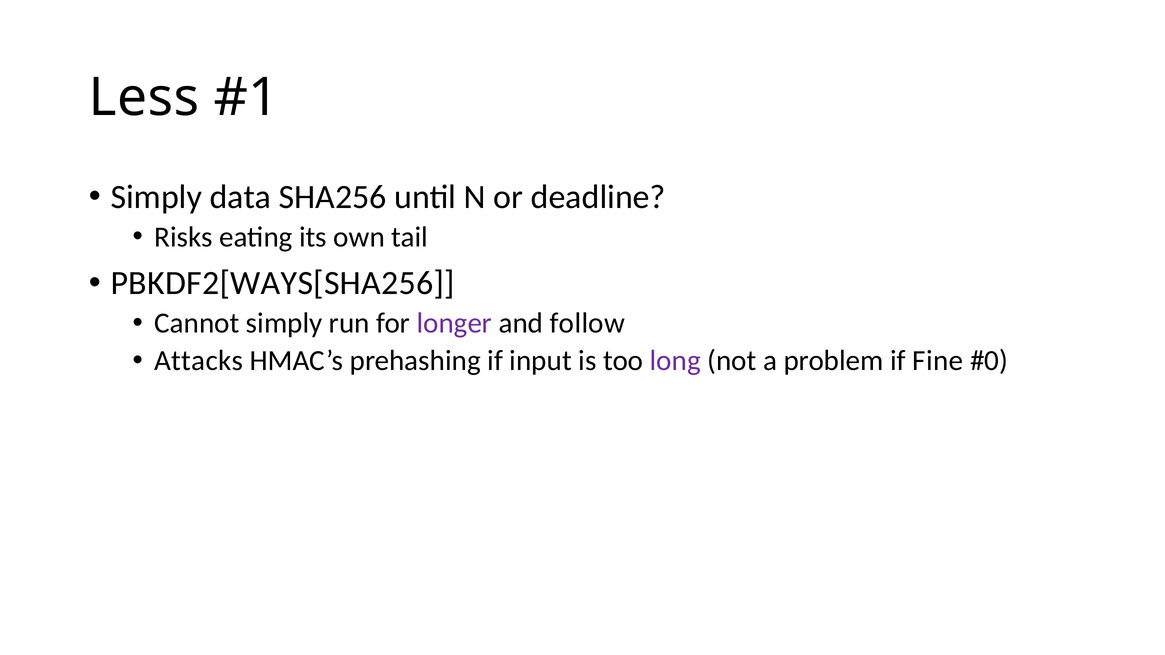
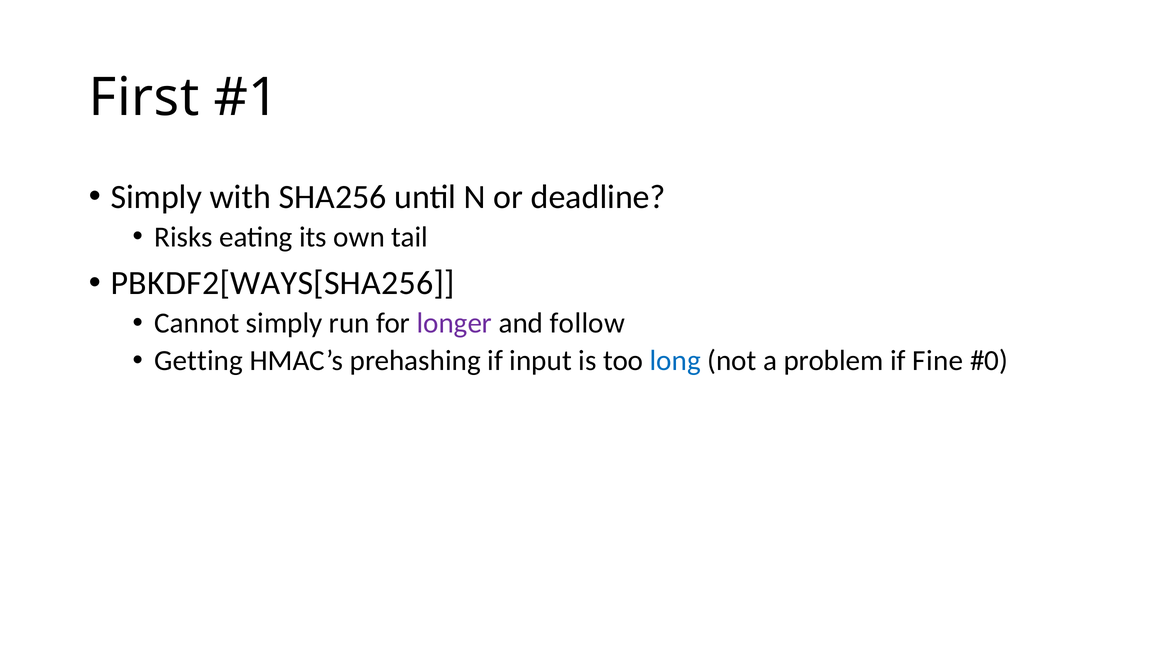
Less: Less -> First (144, 98)
data: data -> with (240, 197)
Attacks: Attacks -> Getting (199, 361)
long colour: purple -> blue (675, 361)
